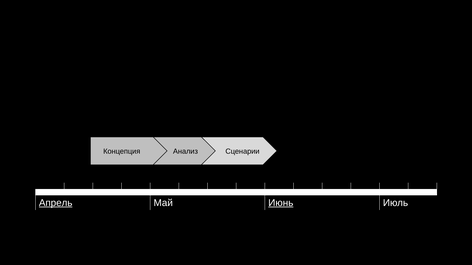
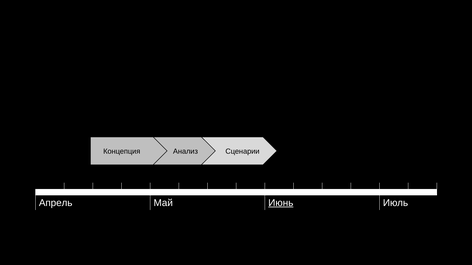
Апрель underline: present -> none (56, 203)
